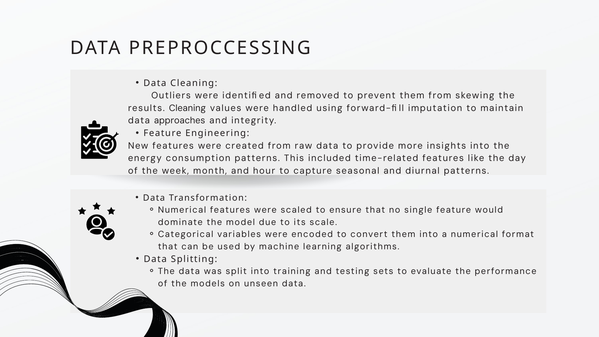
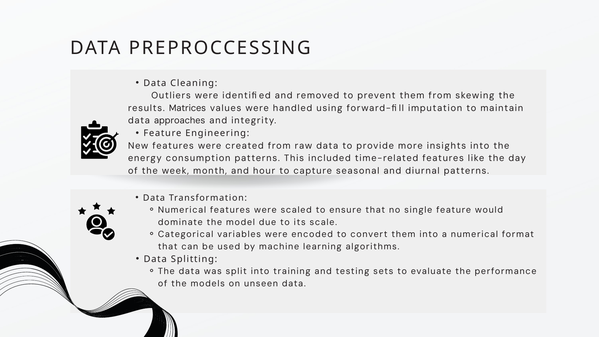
results Cleaning: Cleaning -> Matrices (187, 108)
